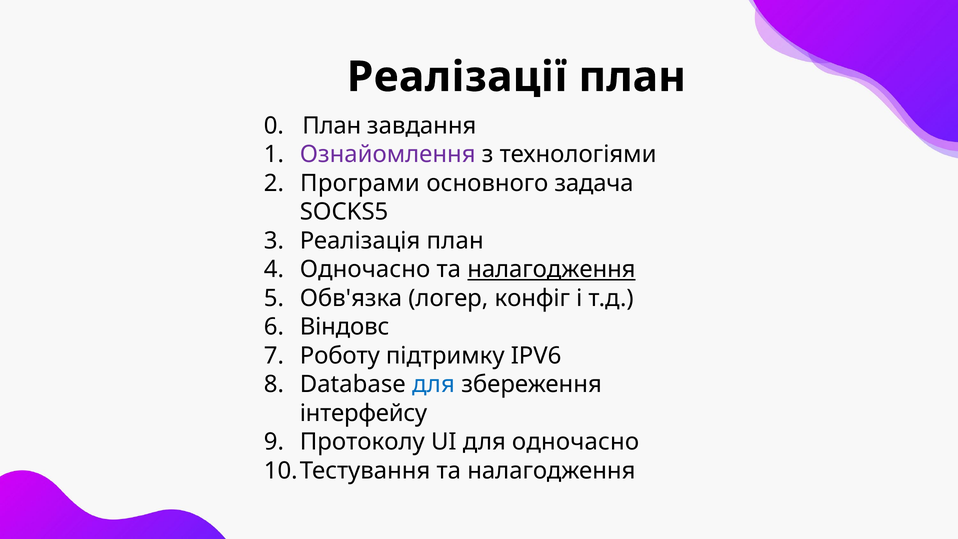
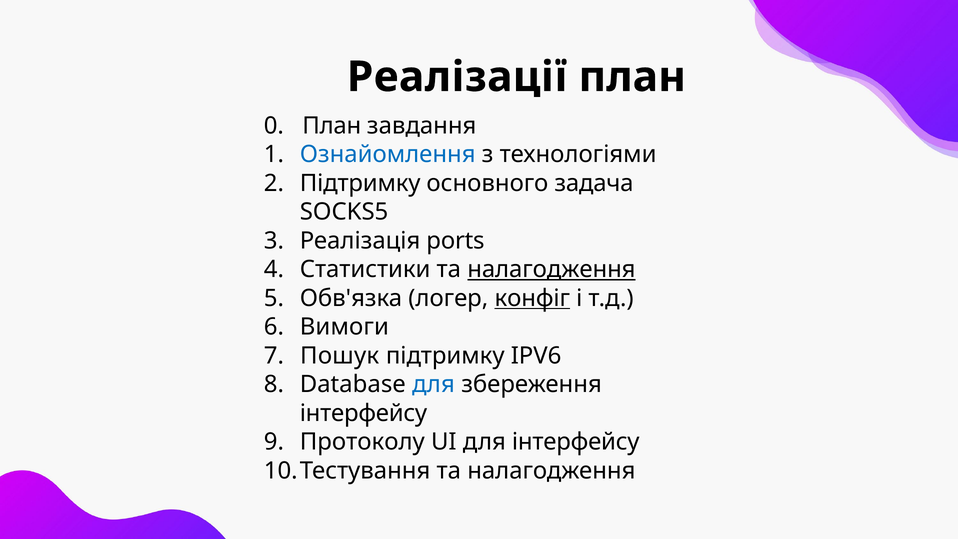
Ознайомлення colour: purple -> blue (388, 154)
Програми: Програми -> Підтримку (360, 183)
Реалізація план: план -> ports (455, 241)
Одночасно: Одночасно -> Статистики (365, 269)
конфіг underline: none -> present (532, 298)
Віндовс: Віндовс -> Вимоги (344, 327)
Роботу: Роботу -> Пошук (340, 356)
для одночасно: одночасно -> інтерфейсу (576, 442)
